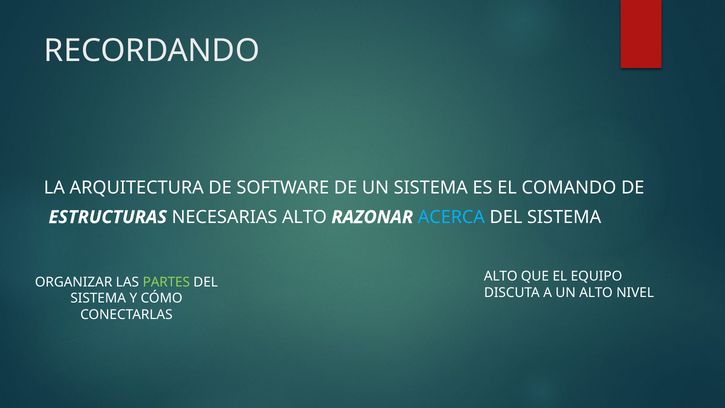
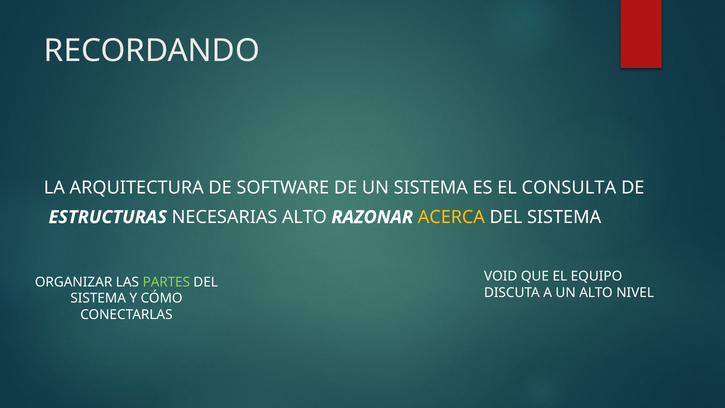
COMANDO: COMANDO -> CONSULTA (569, 188)
ACERCA colour: light blue -> yellow (451, 217)
ALTO: ALTO -> VOID (501, 276)
